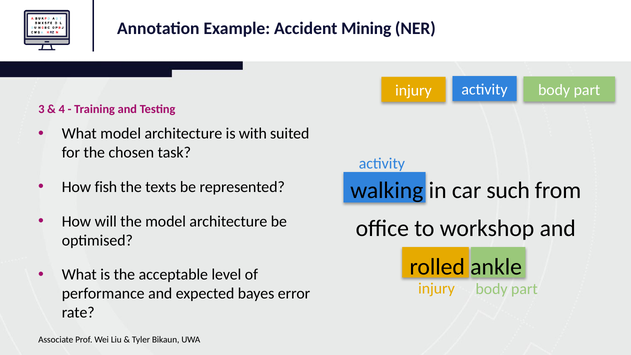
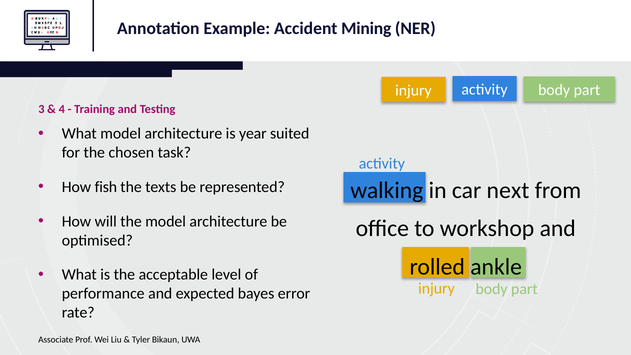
with: with -> year (253, 134)
such: such -> next (508, 190)
